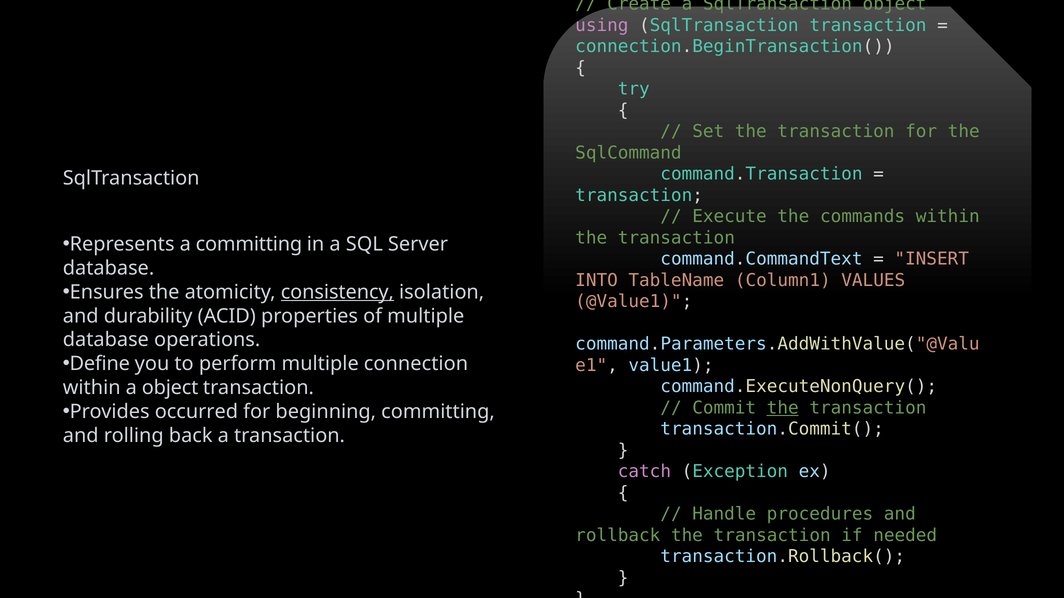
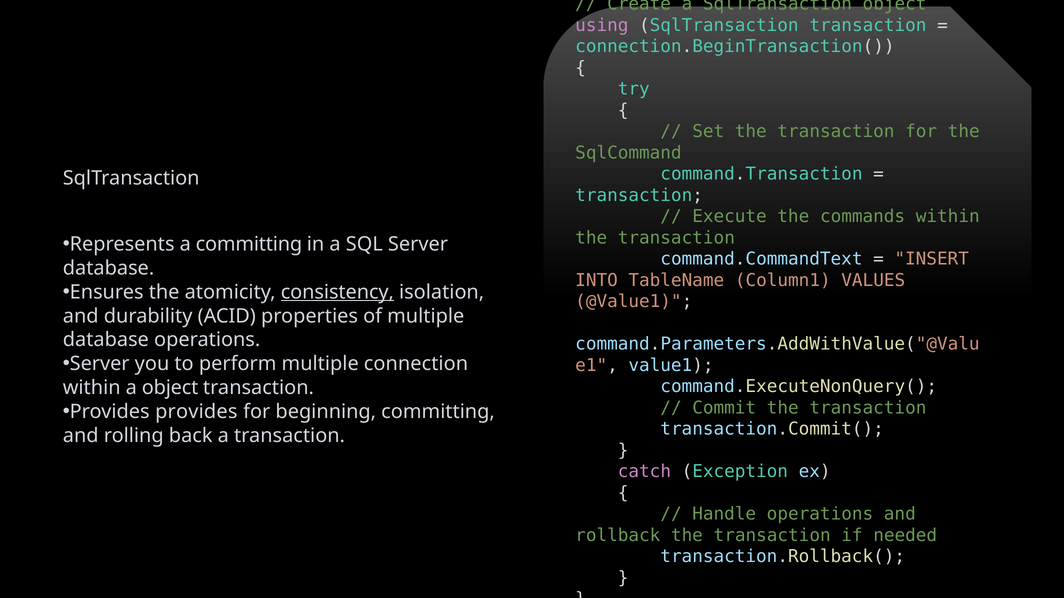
Define: Define -> Server (100, 364)
the underline: present -> none (783, 408)
Provides occurred: occurred -> provides (196, 412)
Handle procedures: procedures -> operations (820, 514)
